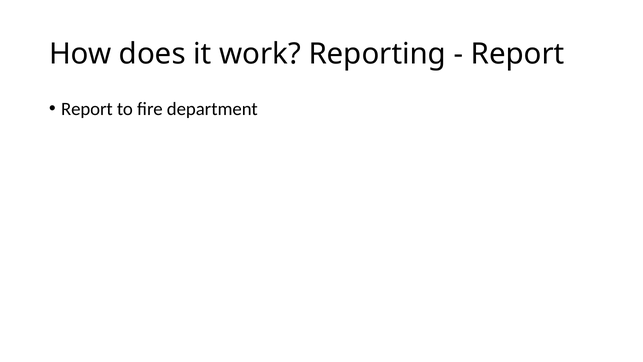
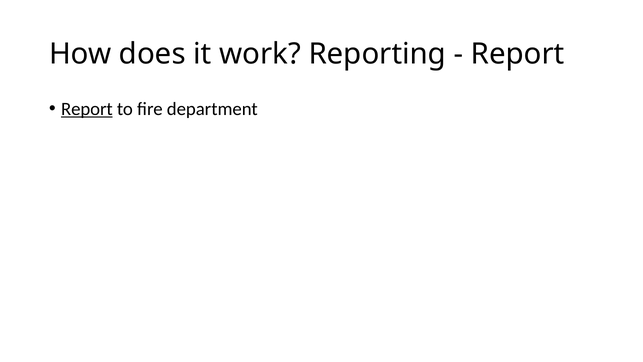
Report underline: none -> present (87, 109)
